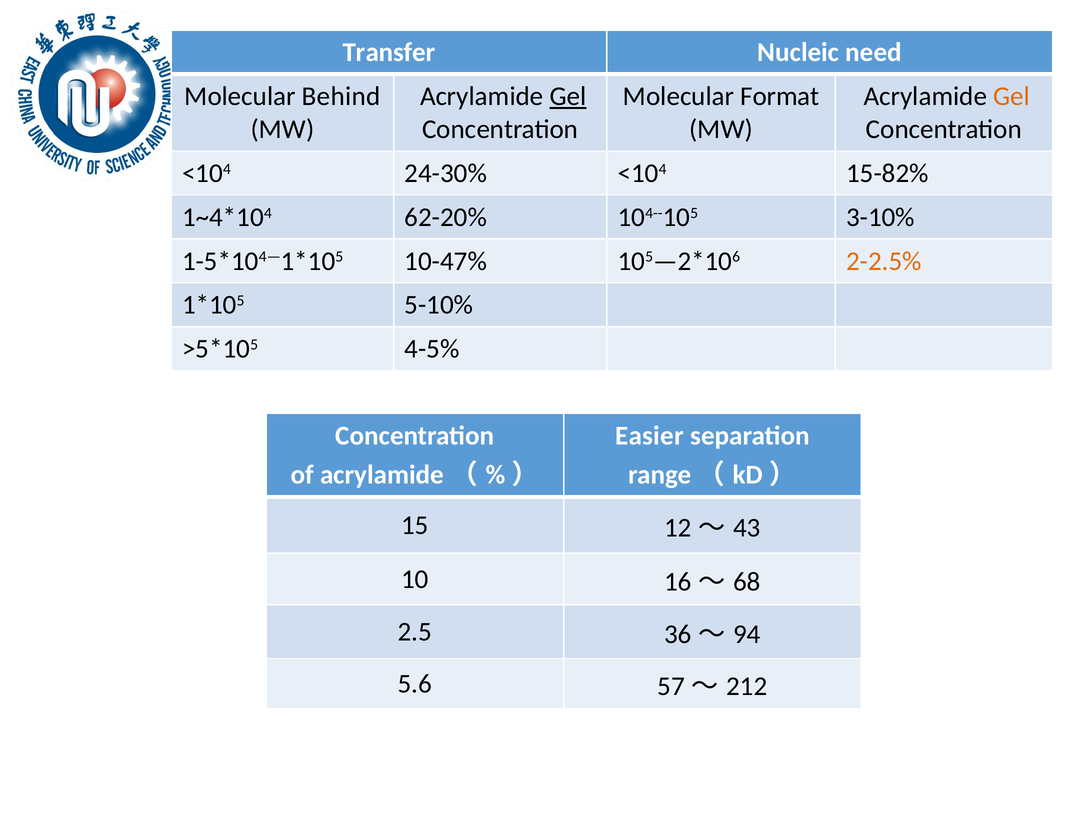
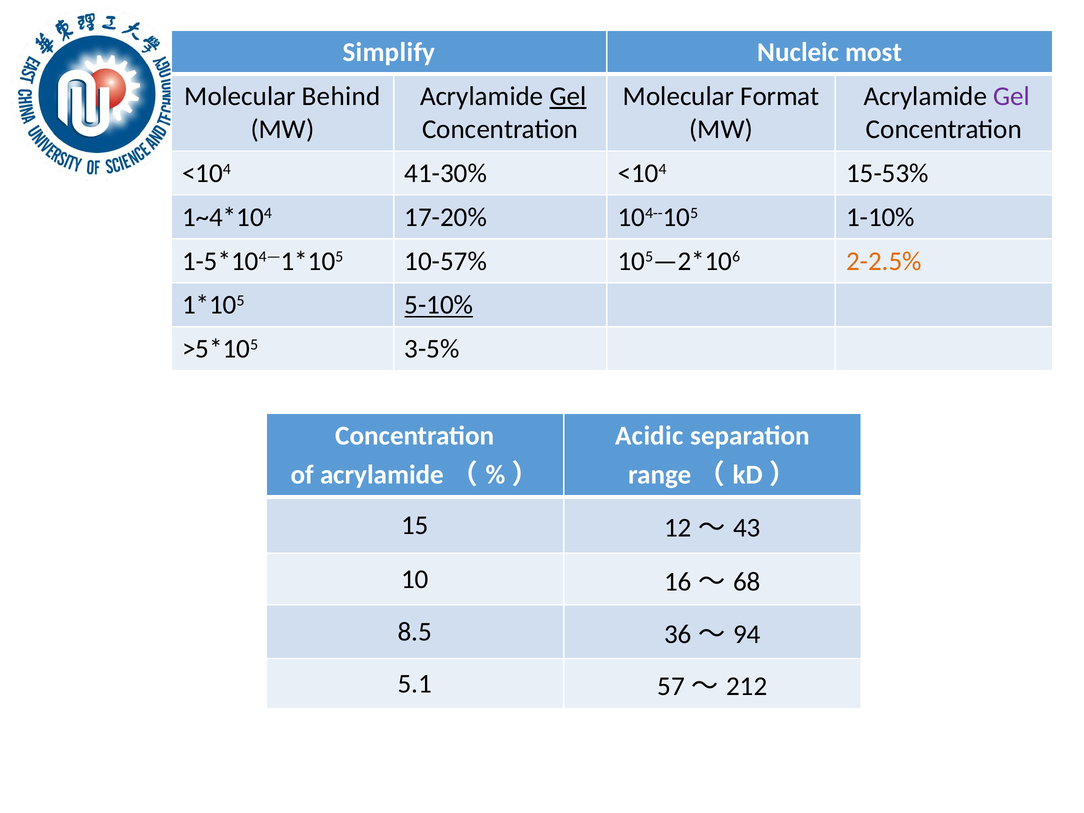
Transfer: Transfer -> Simplify (389, 52)
need: need -> most (874, 52)
Gel colour: orange -> purple (1012, 96)
24-30%: 24-30% -> 41-30% (446, 173)
15-82%: 15-82% -> 15-53% (887, 173)
62-20%: 62-20% -> 17-20% (446, 217)
3-10%: 3-10% -> 1-10% (880, 217)
10-47%: 10-47% -> 10-57% (446, 261)
5-10% underline: none -> present (439, 305)
4-5%: 4-5% -> 3-5% (432, 349)
Easier: Easier -> Acidic (649, 436)
2.5: 2.5 -> 8.5 (415, 632)
5.6: 5.6 -> 5.1 (415, 684)
